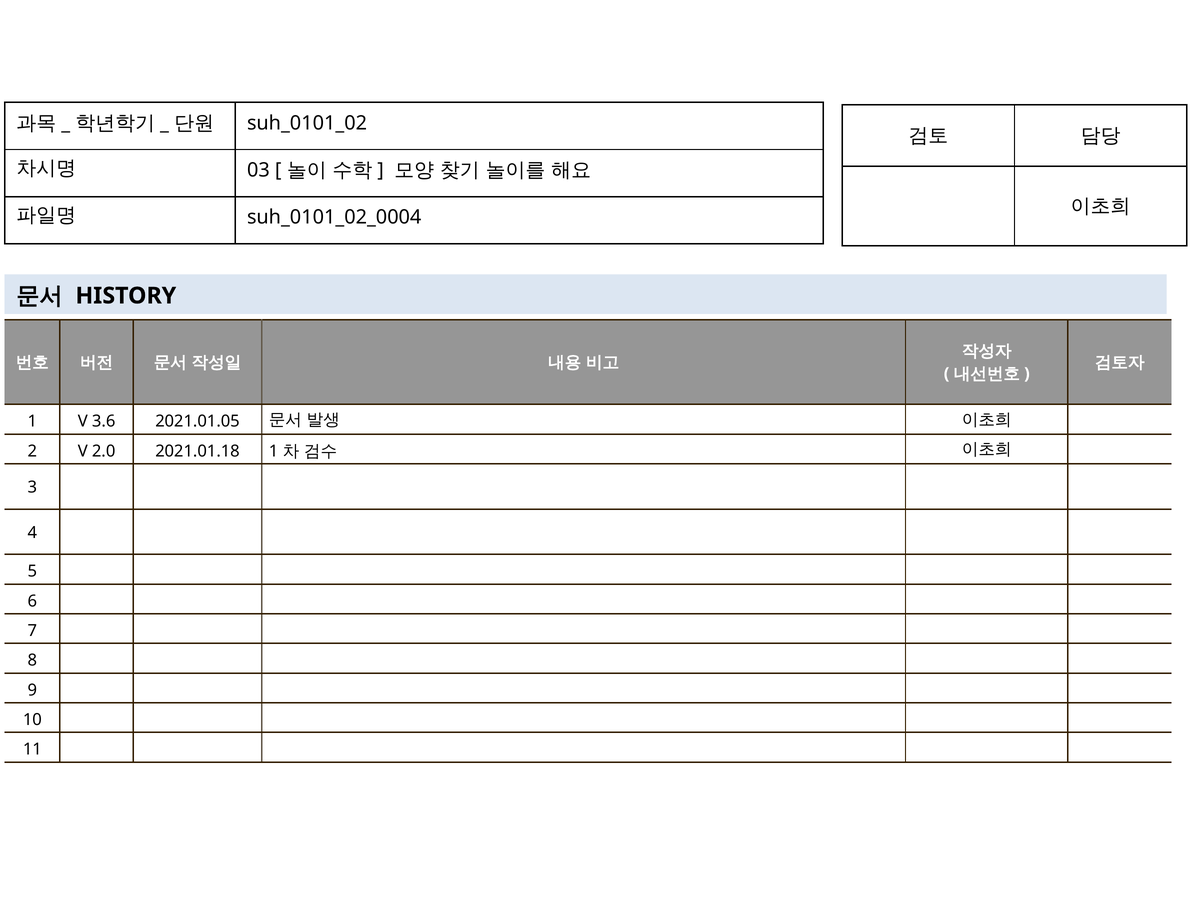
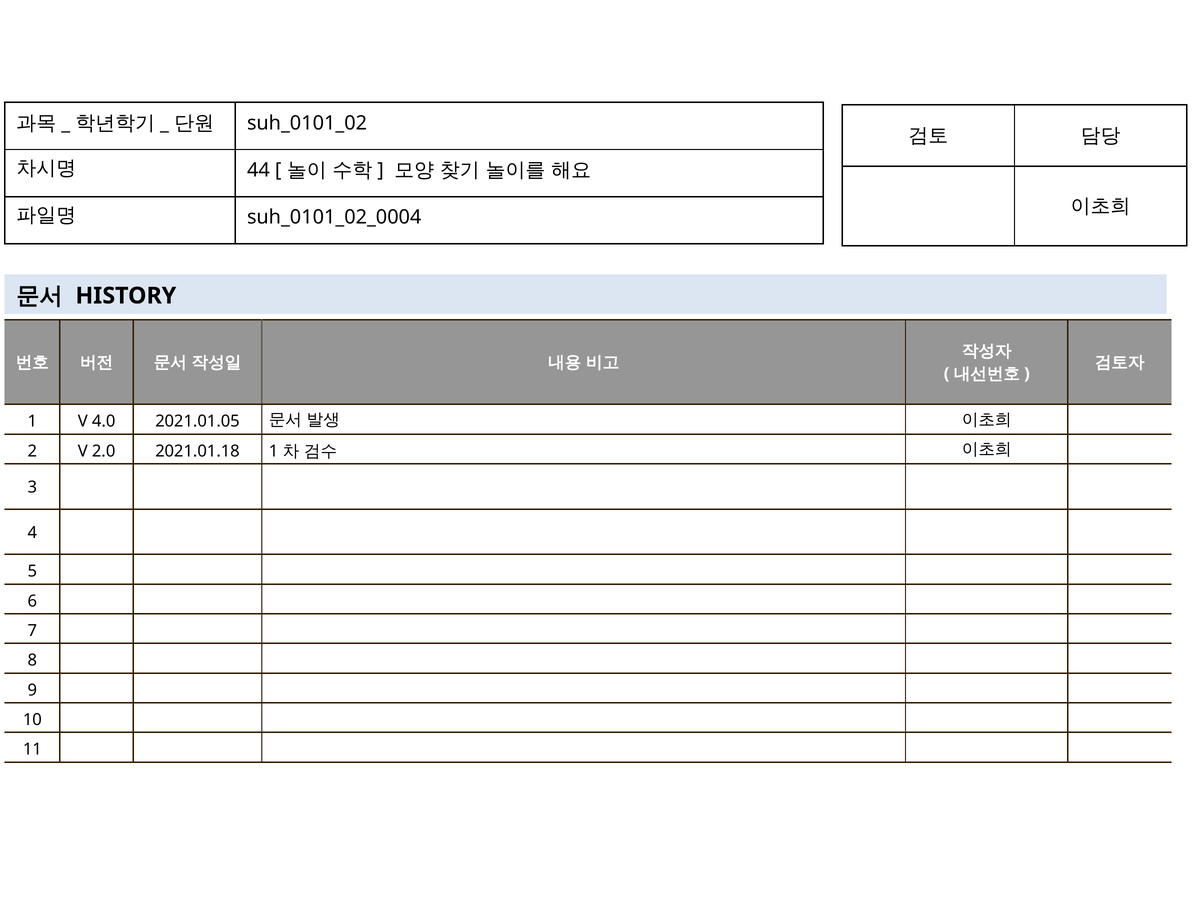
03: 03 -> 44 (258, 170)
3.6: 3.6 -> 4.0 (104, 421)
